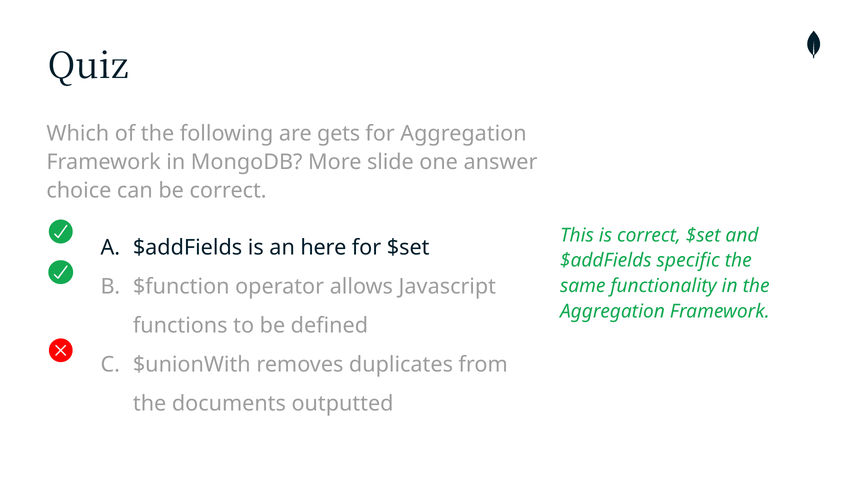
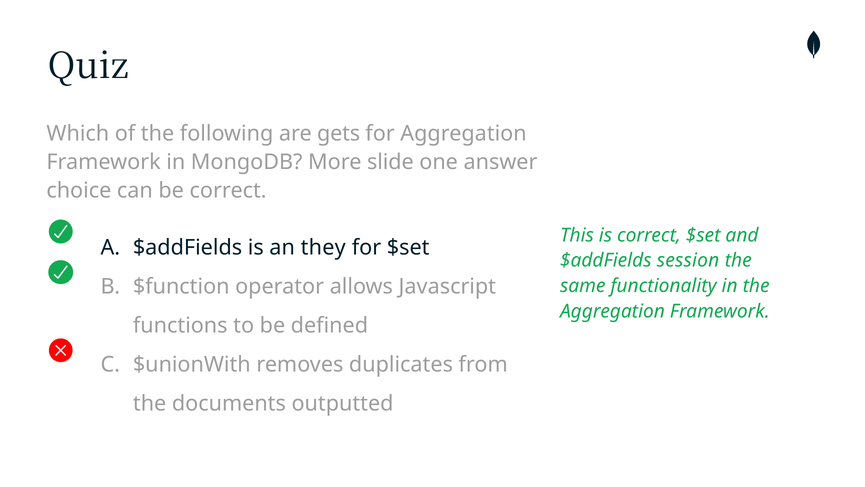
here: here -> they (323, 247)
specific: specific -> session (688, 260)
